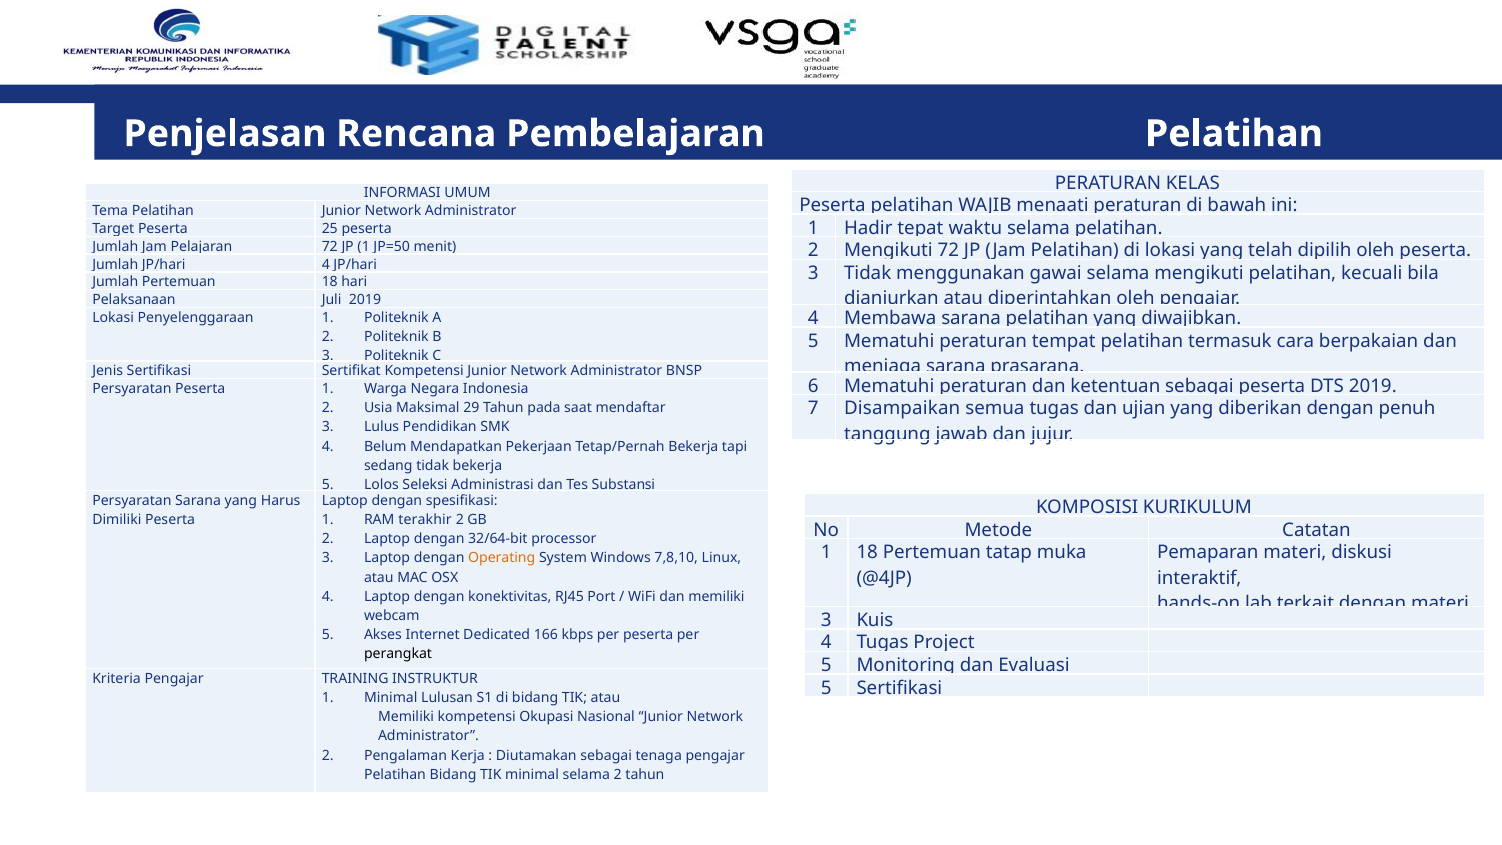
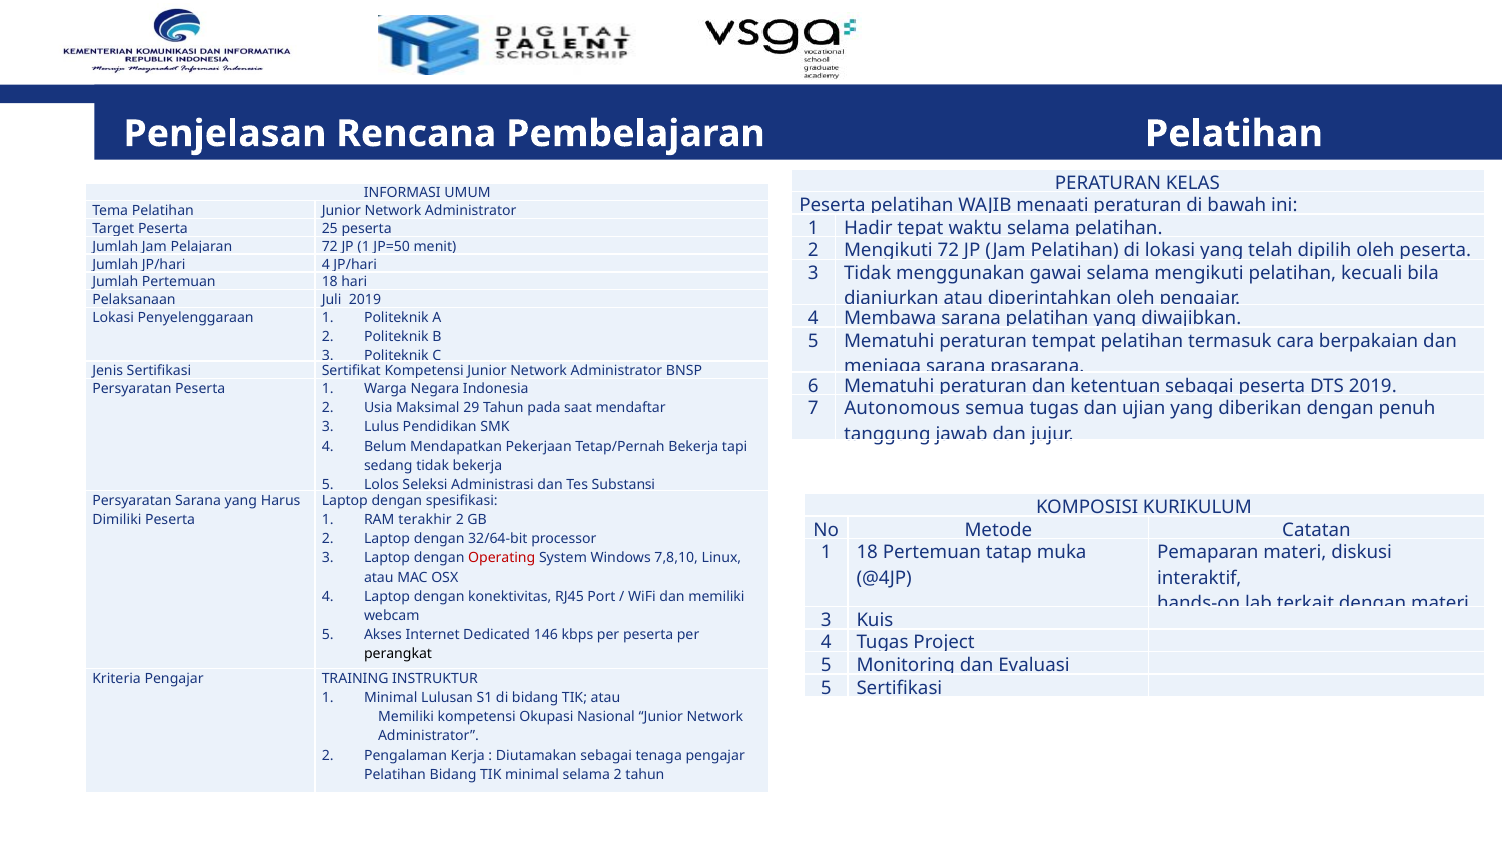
Disampaikan: Disampaikan -> Autonomous (902, 409)
Operating colour: orange -> red (502, 558)
166: 166 -> 146 (546, 635)
